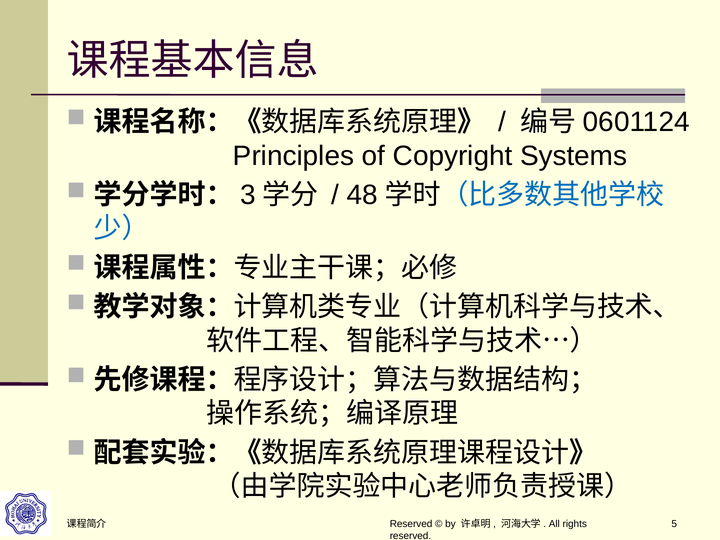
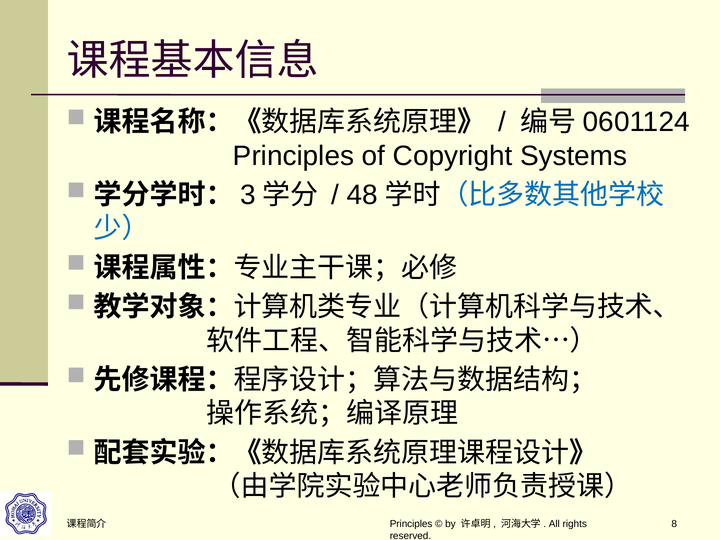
Reserved: Reserved -> Principles (411, 524)
5: 5 -> 8 (674, 524)
